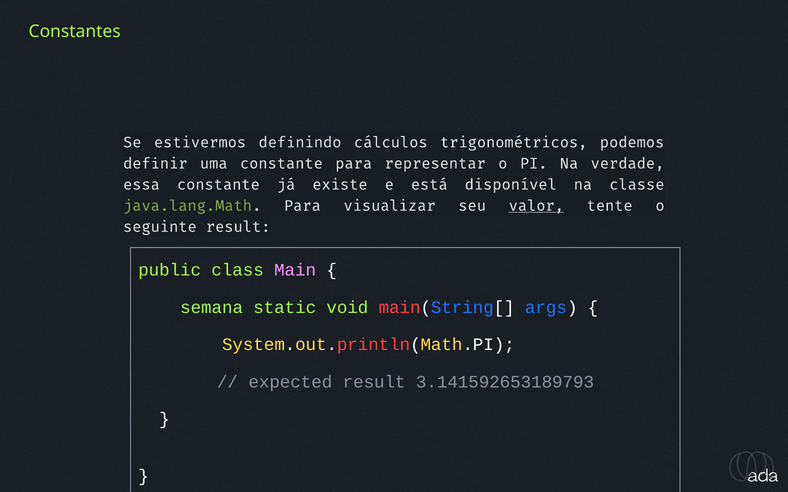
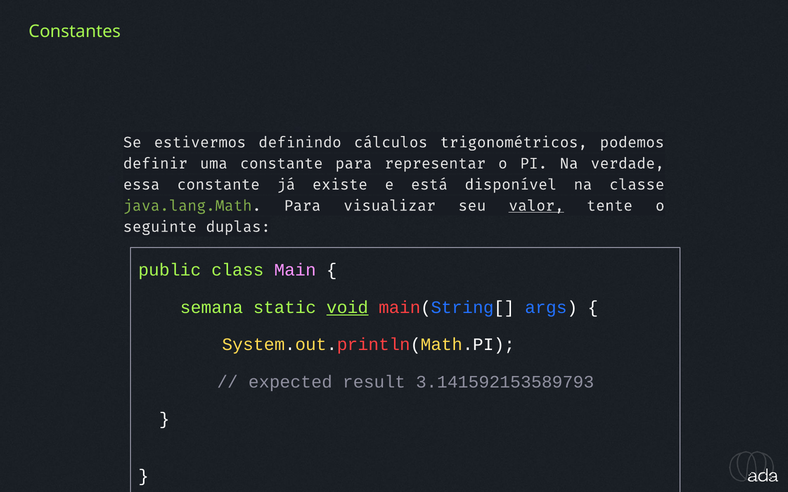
seguinte result: result -> duplas (238, 227)
void underline: none -> present (347, 308)
3.141592653189793: 3.141592653189793 -> 3.141592153589793 (505, 382)
